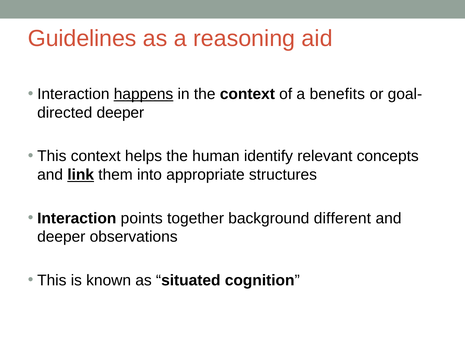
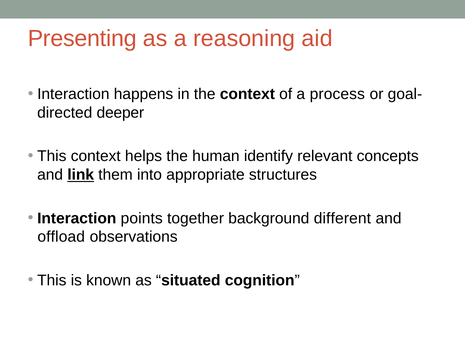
Guidelines: Guidelines -> Presenting (82, 38)
happens underline: present -> none (144, 94)
benefits: benefits -> process (337, 94)
deeper: deeper -> offload (61, 237)
